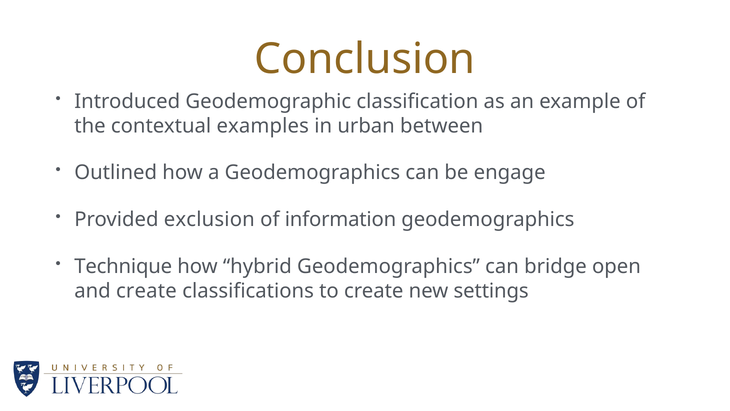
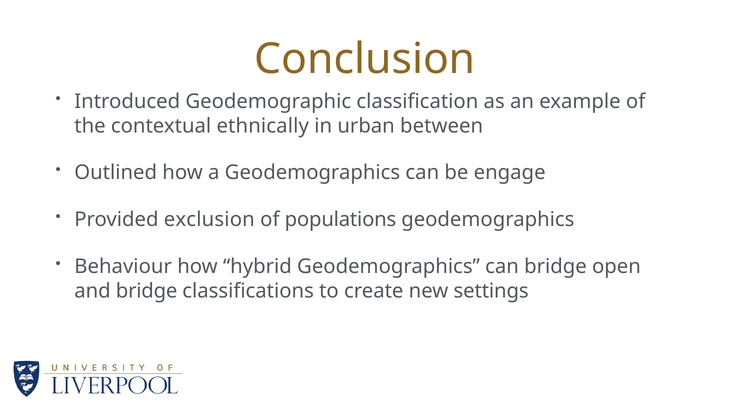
examples: examples -> ethnically (263, 126)
information: information -> populations (341, 219)
Technique: Technique -> Behaviour (123, 266)
and create: create -> bridge (147, 291)
